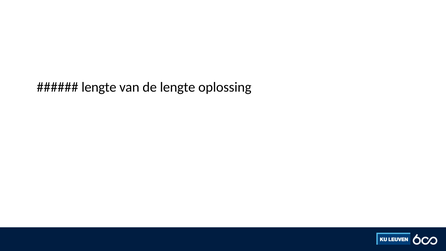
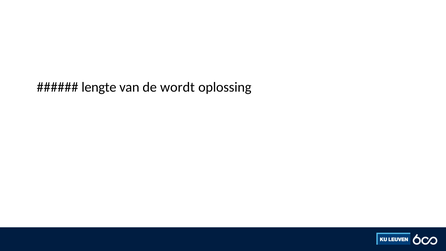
de lengte: lengte -> wordt (177, 87)
